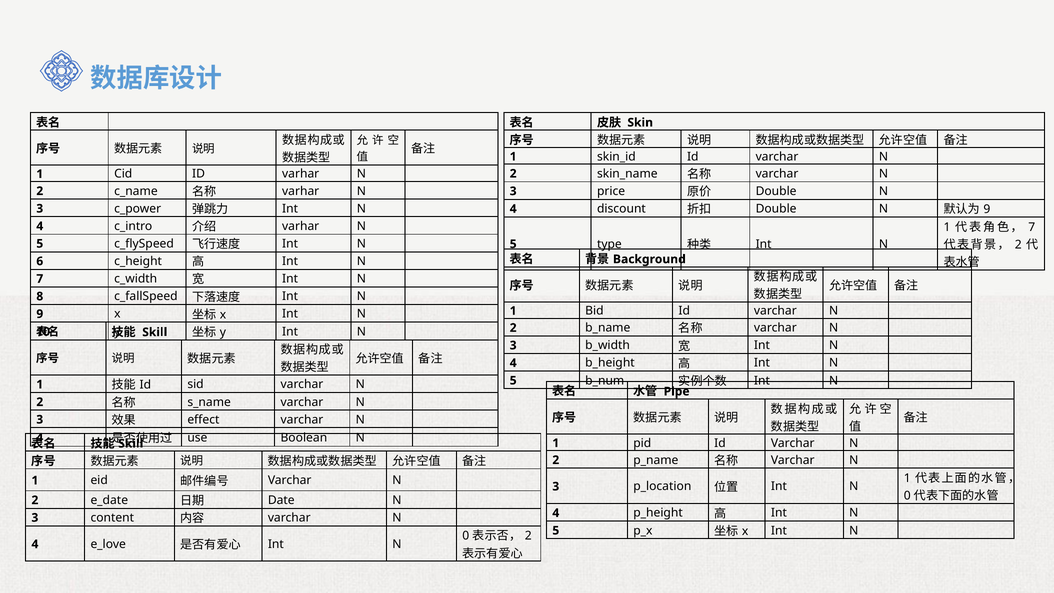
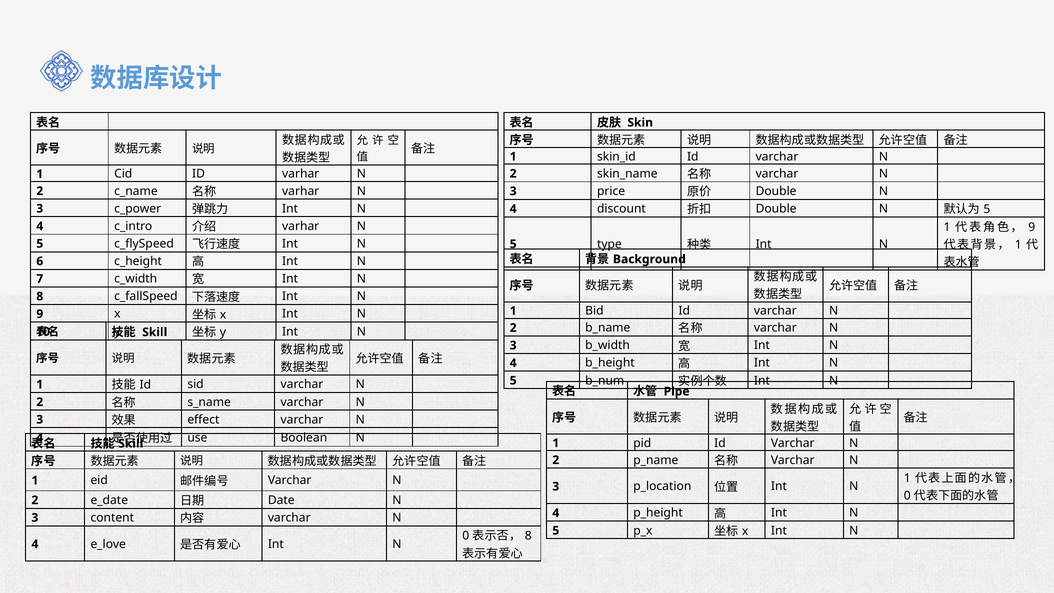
9: 9 -> 5 (987, 209)
7: 7 -> 9 (1032, 227)
2: 2 -> 1 (1018, 245)
2: 2 -> 8 (528, 536)
